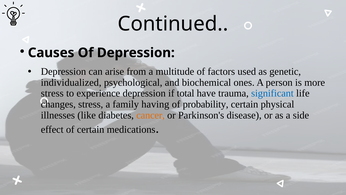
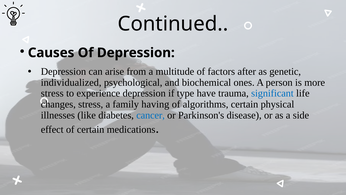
used: used -> after (247, 71)
total: total -> type (186, 93)
probability: probability -> algorithms (206, 104)
cancer colour: orange -> blue (151, 115)
